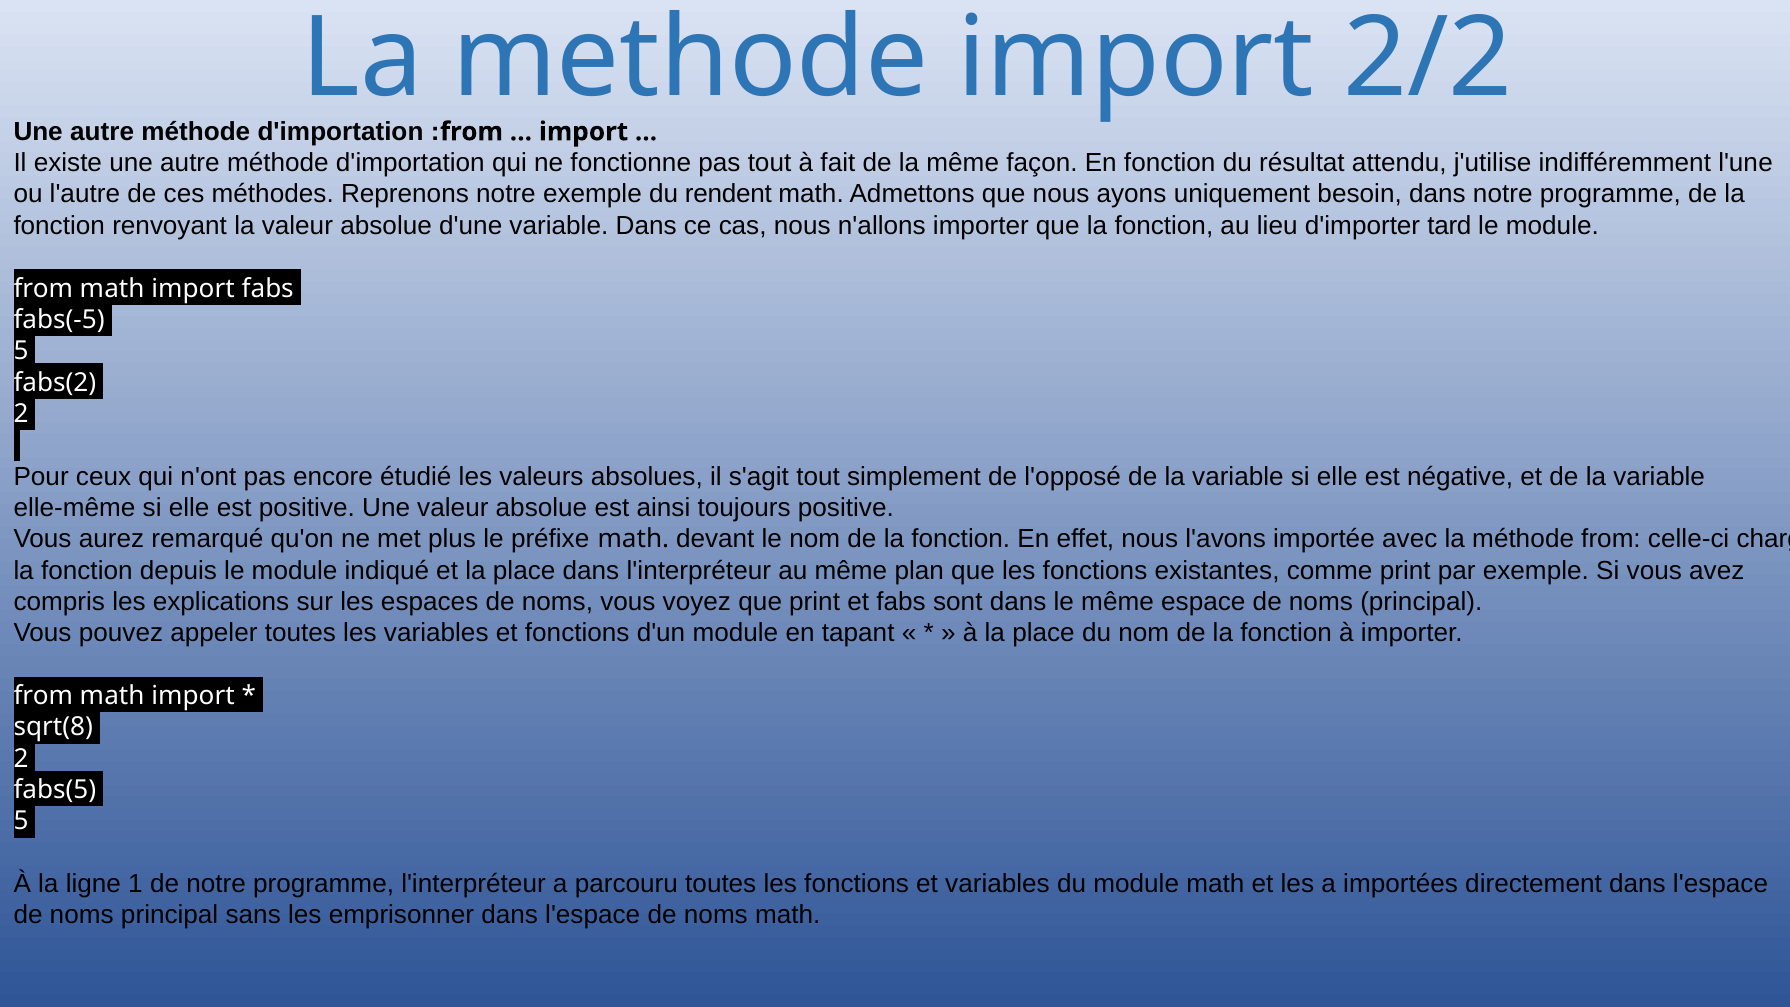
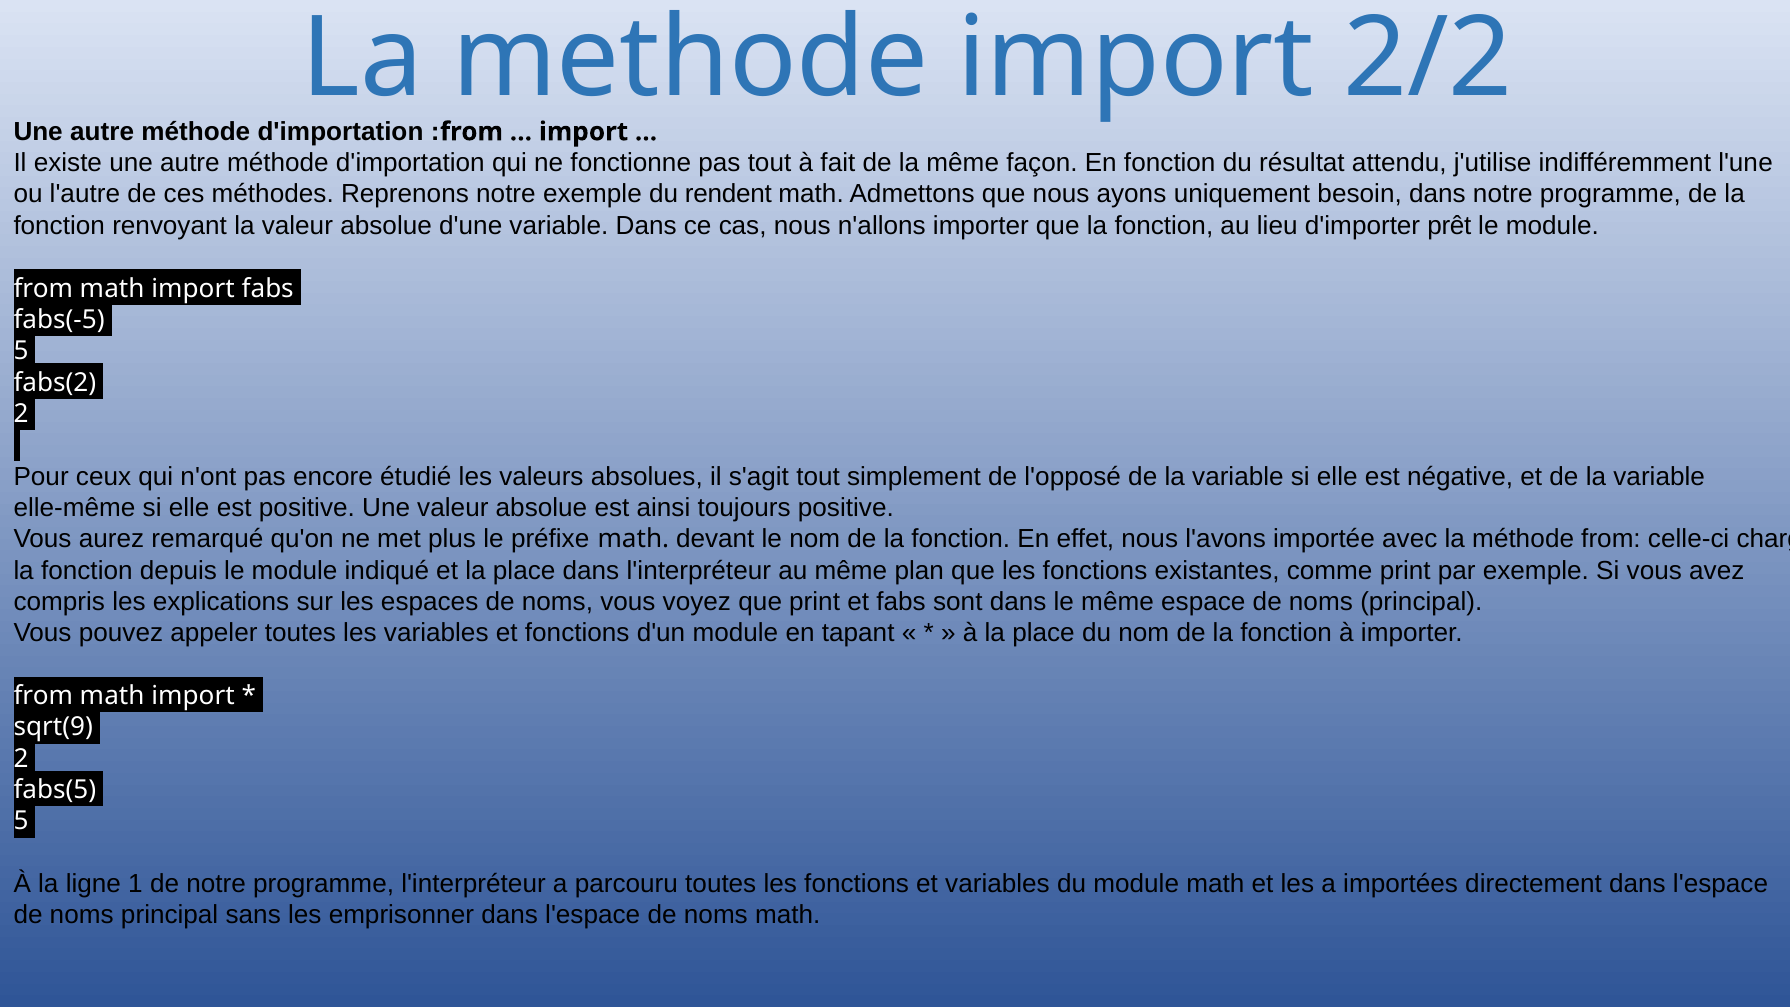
tard: tard -> prêt (1449, 226)
sqrt(8: sqrt(8 -> sqrt(9 (53, 727)
